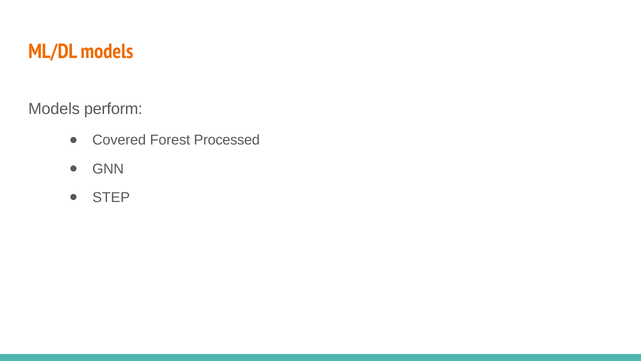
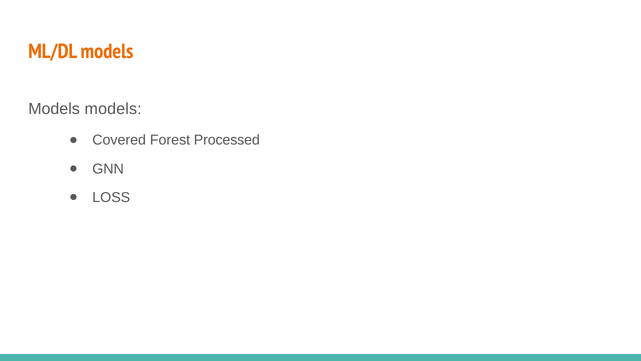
perform: perform -> models (113, 109)
STEP: STEP -> LOSS (111, 197)
